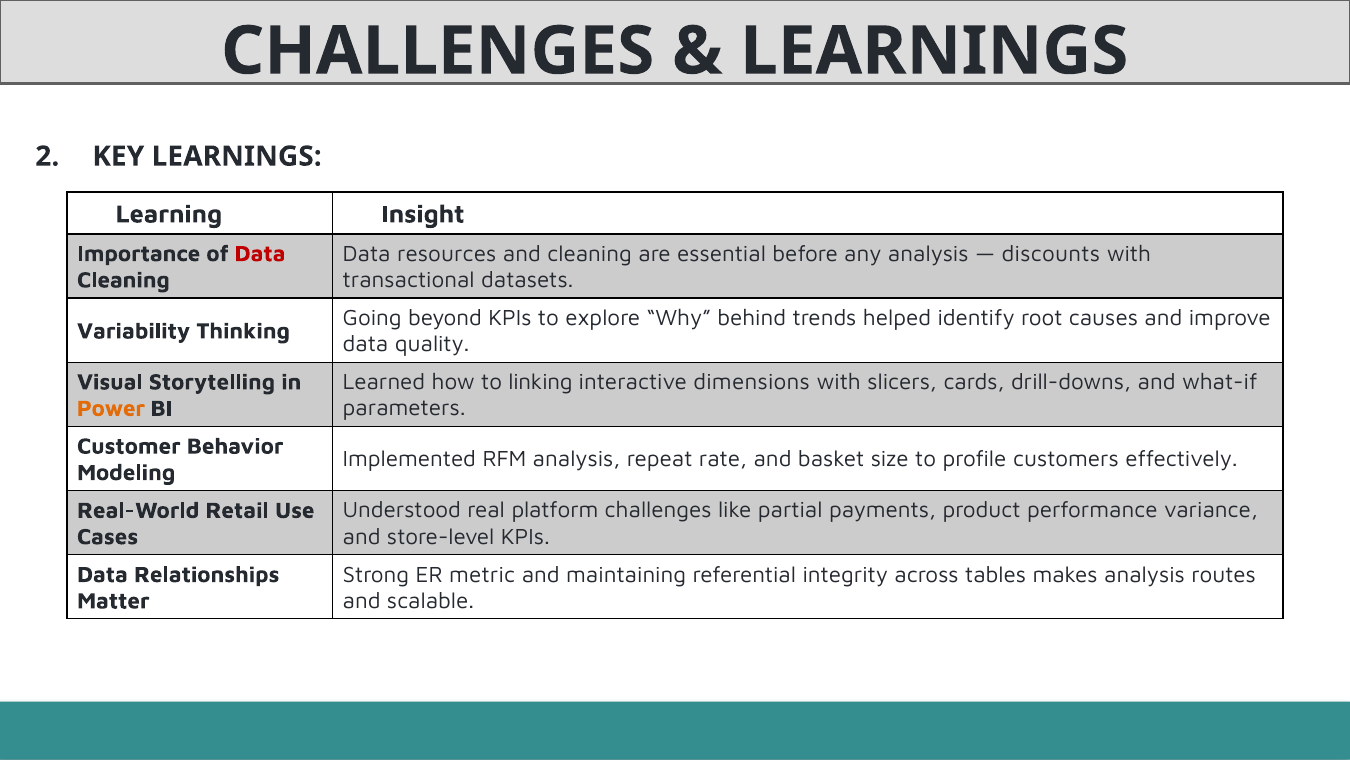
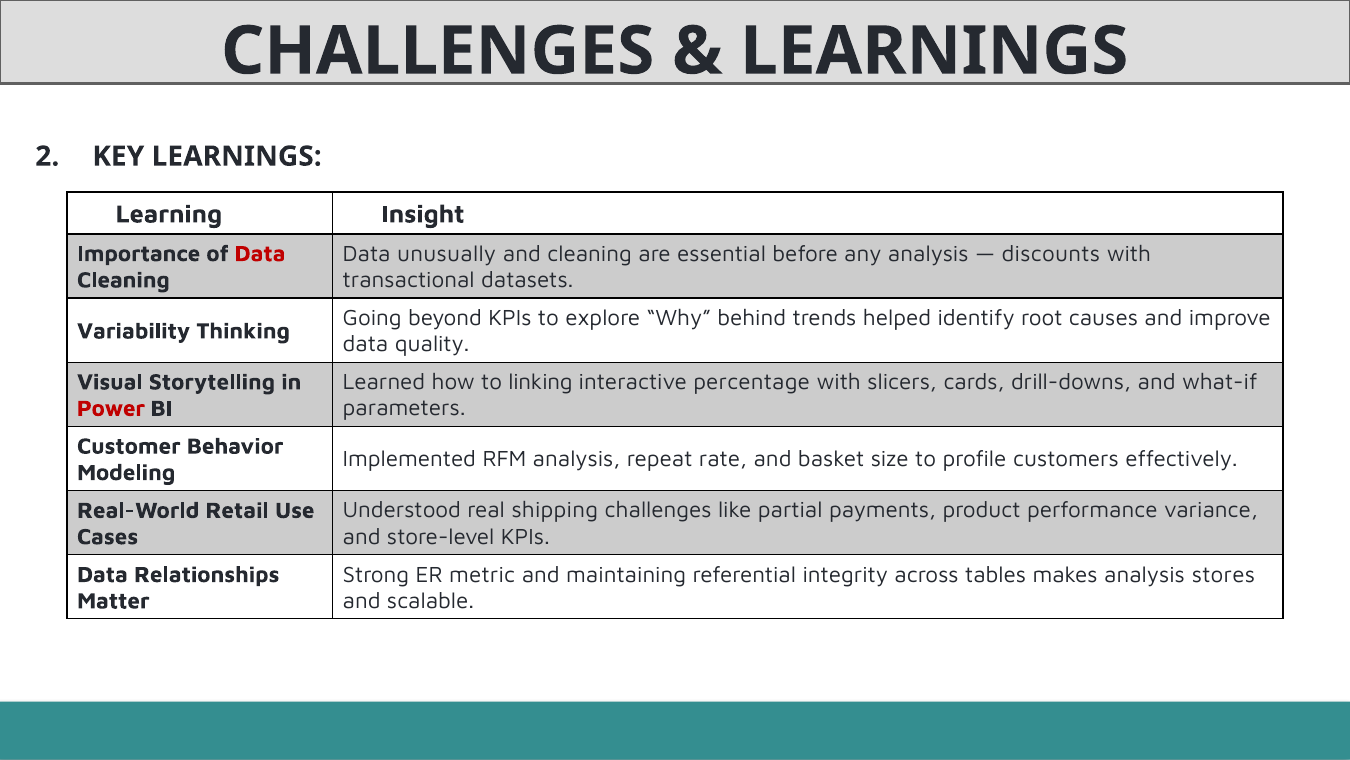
resources: resources -> unusually (447, 253)
dimensions: dimensions -> percentage (752, 382)
Power colour: orange -> red (111, 408)
platform: platform -> shipping (555, 510)
routes: routes -> stores (1223, 574)
